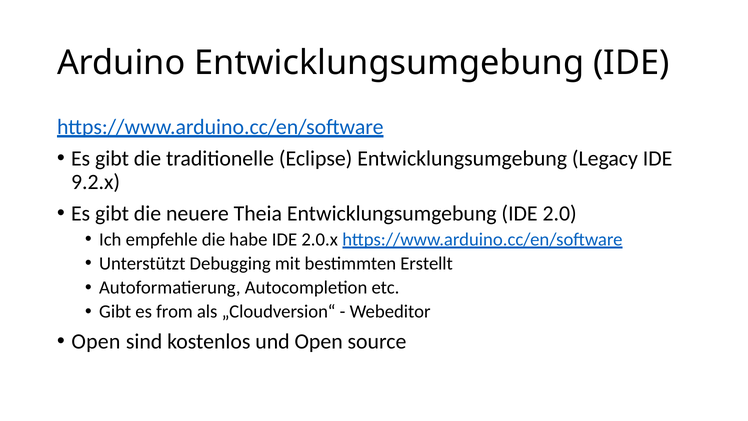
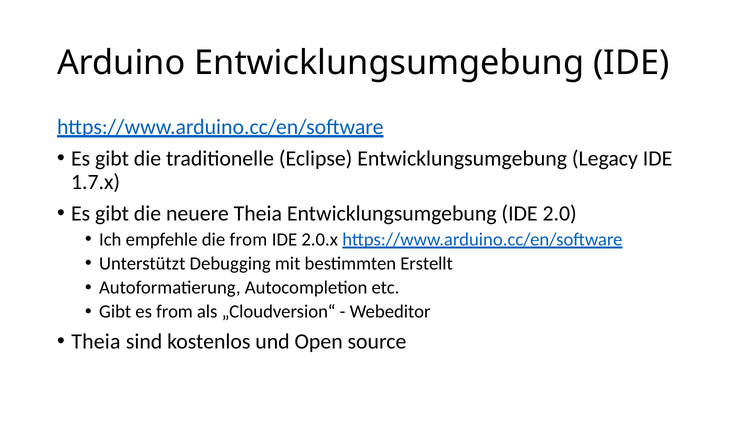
9.2.x: 9.2.x -> 1.7.x (96, 182)
die habe: habe -> from (248, 239)
Open: Open -> Theia (96, 341)
